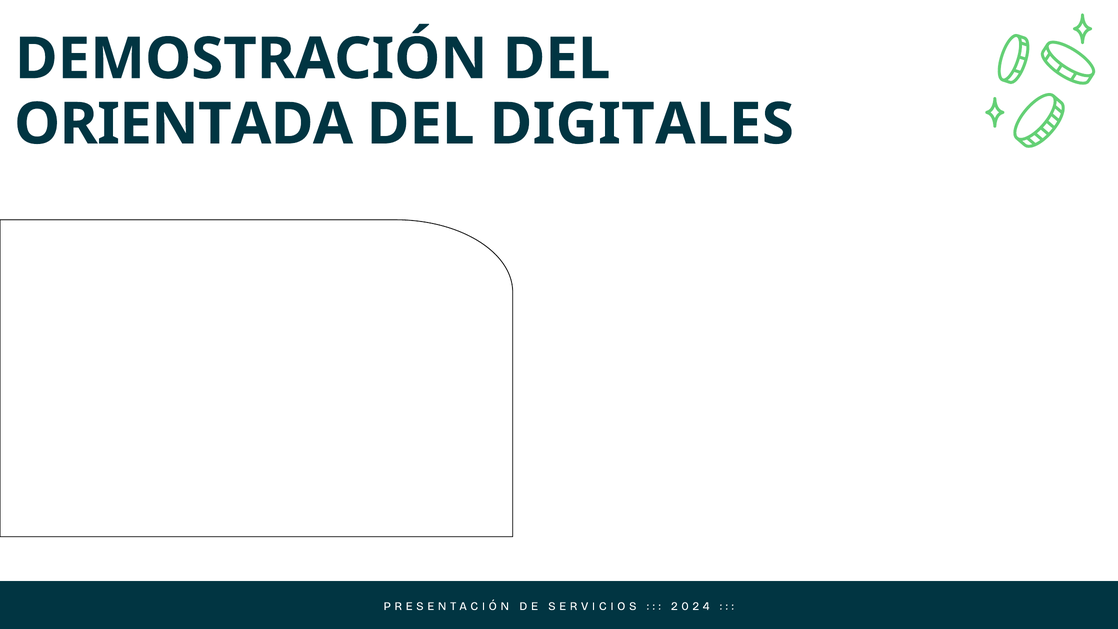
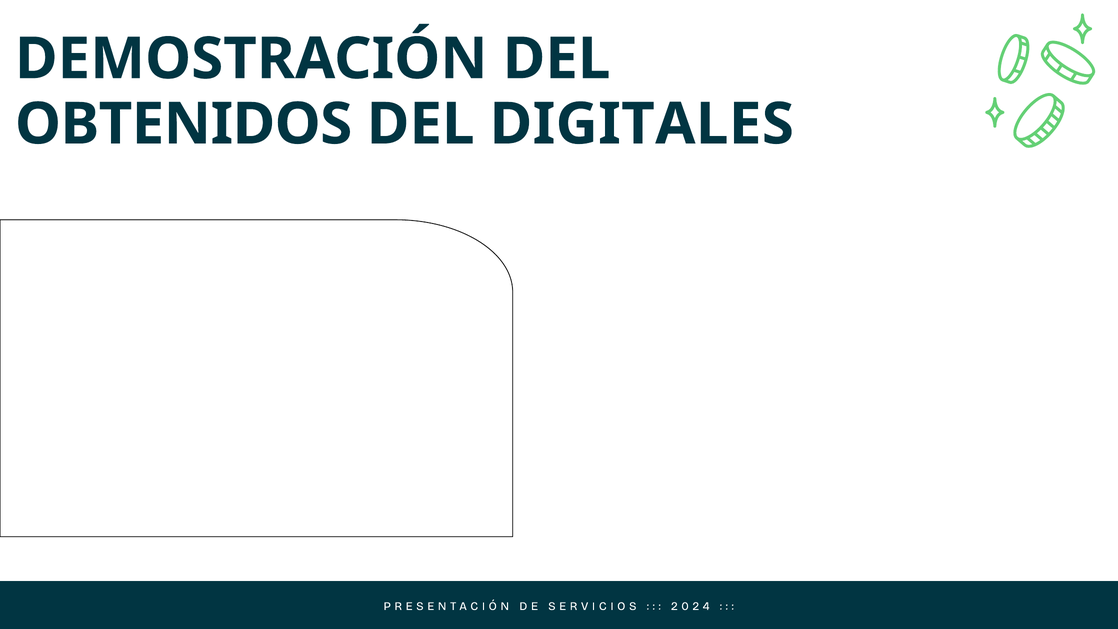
ORIENTADA: ORIENTADA -> OBTENIDOS (184, 124)
